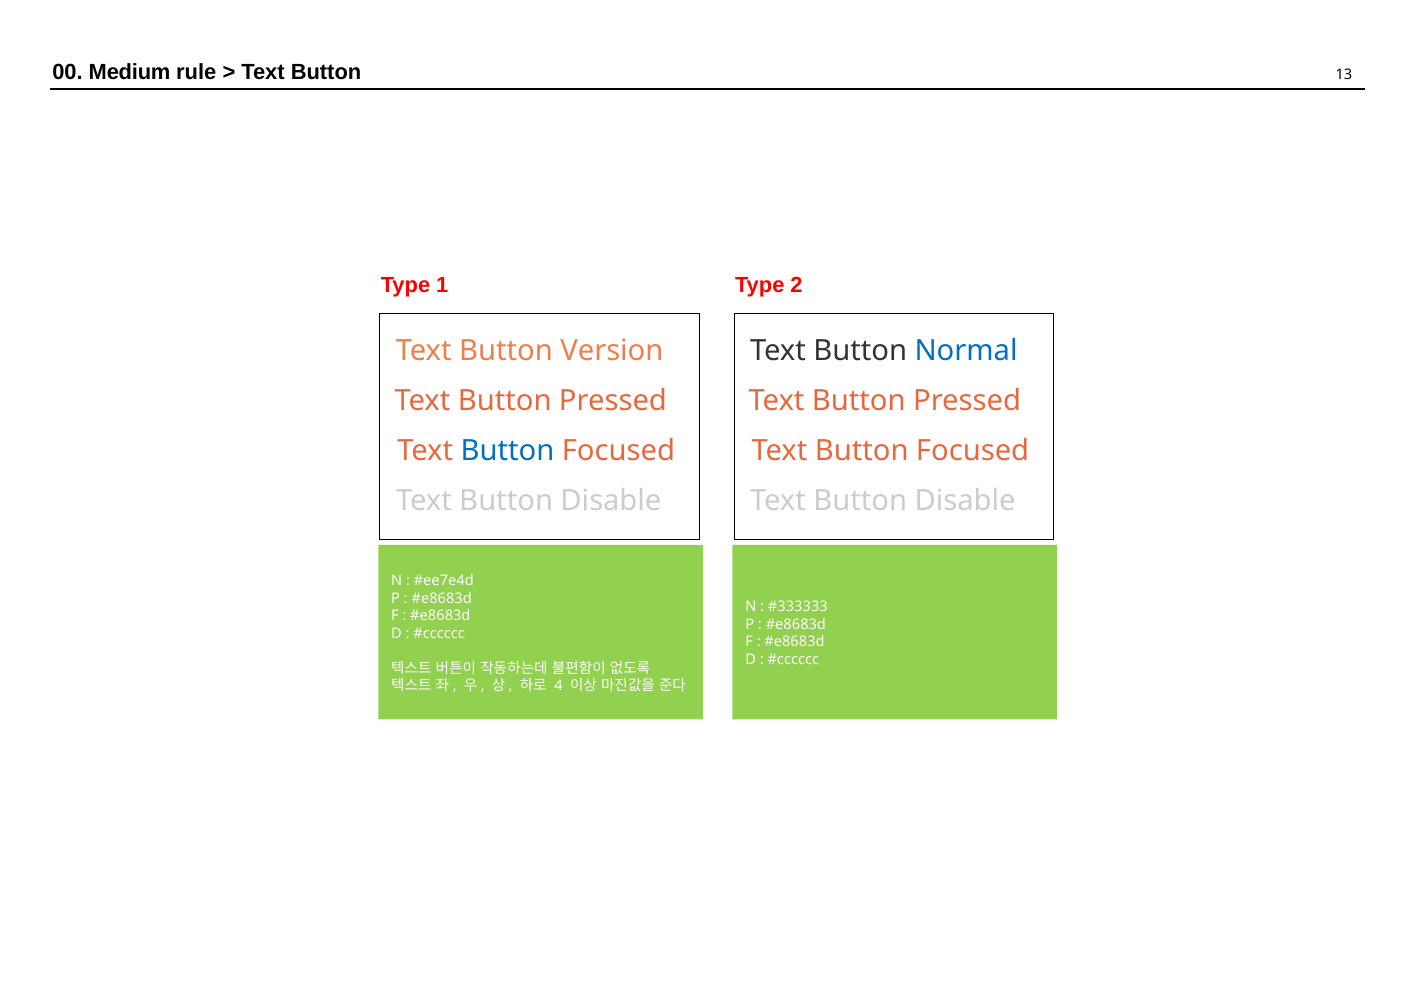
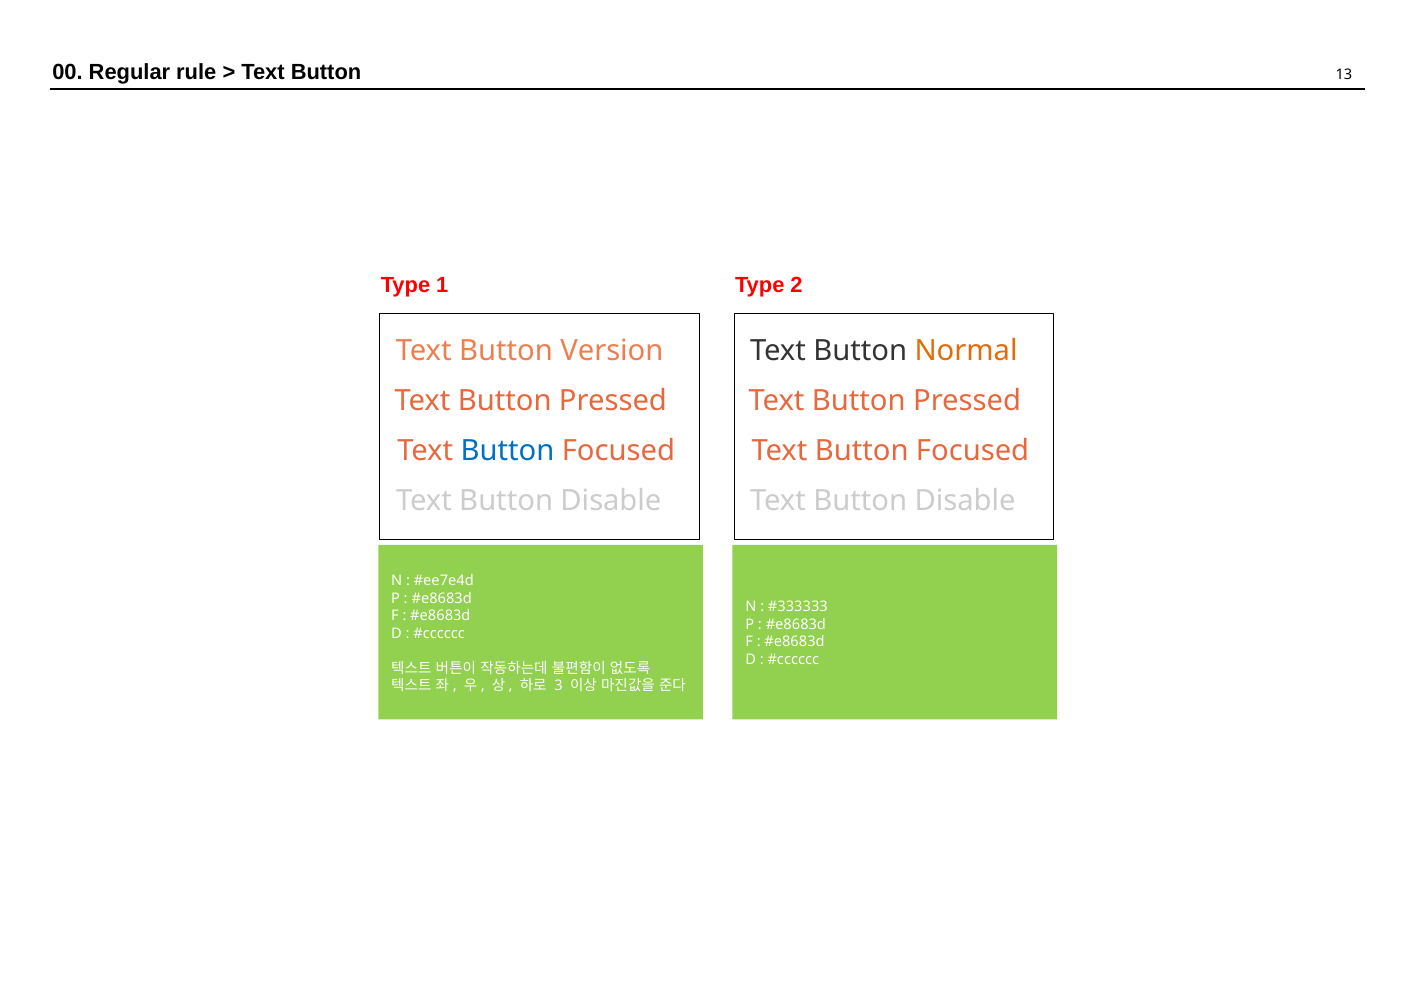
Medium: Medium -> Regular (129, 72)
Normal colour: blue -> orange (966, 351)
4: 4 -> 3 (559, 685)
